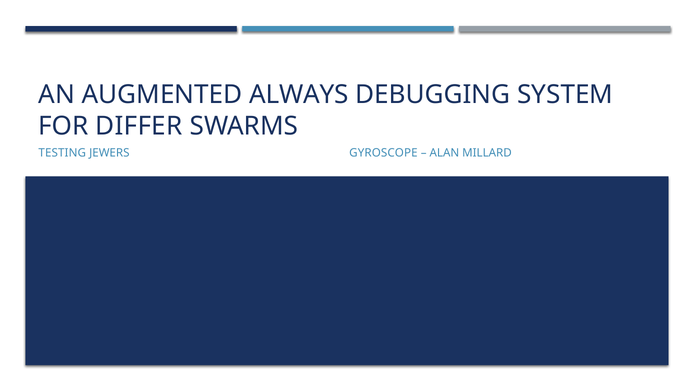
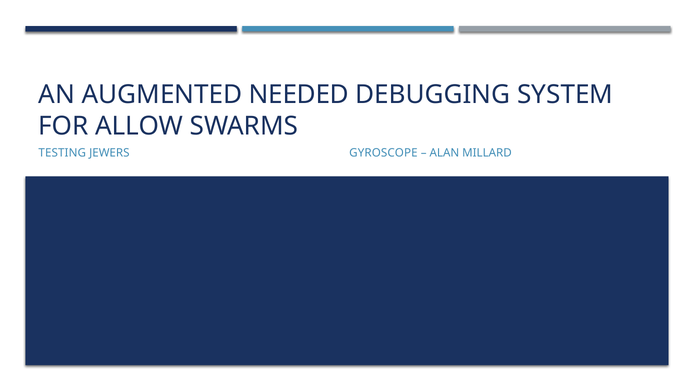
ALWAYS: ALWAYS -> NEEDED (299, 95)
DIFFER: DIFFER -> ALLOW (139, 126)
